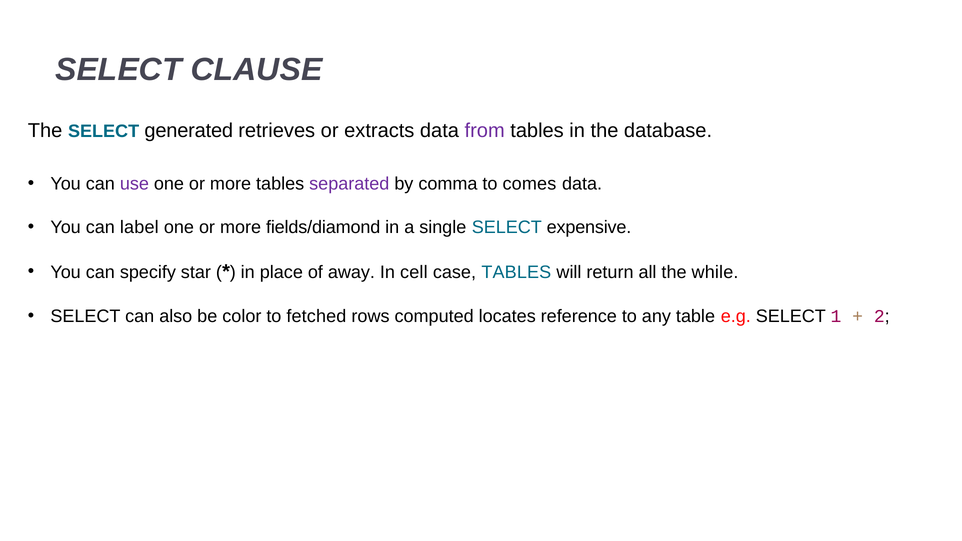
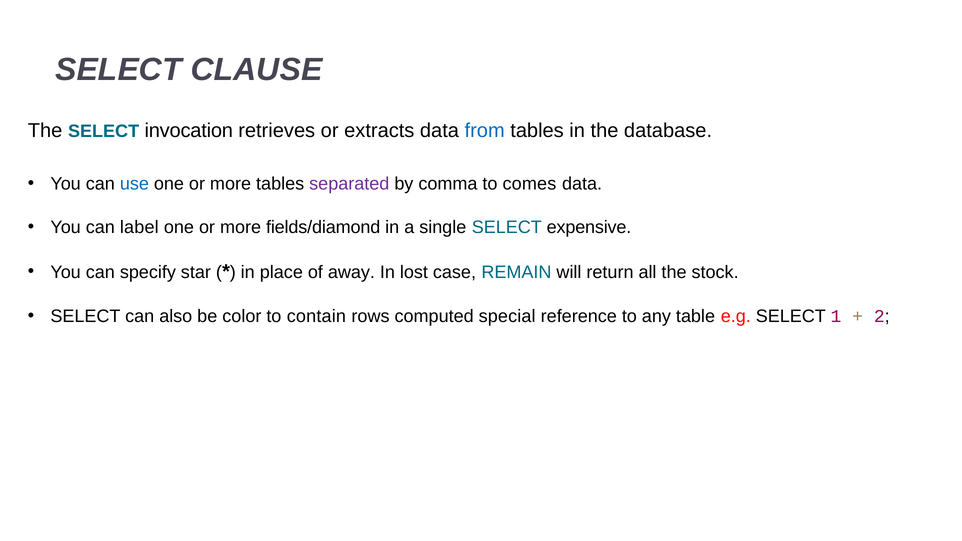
generated: generated -> invocation (189, 131)
from colour: purple -> blue (485, 131)
use colour: purple -> blue (134, 184)
cell: cell -> lost (414, 273)
case TABLES: TABLES -> REMAIN (516, 273)
while: while -> stock (715, 273)
fetched: fetched -> contain (316, 316)
locates: locates -> special (507, 316)
